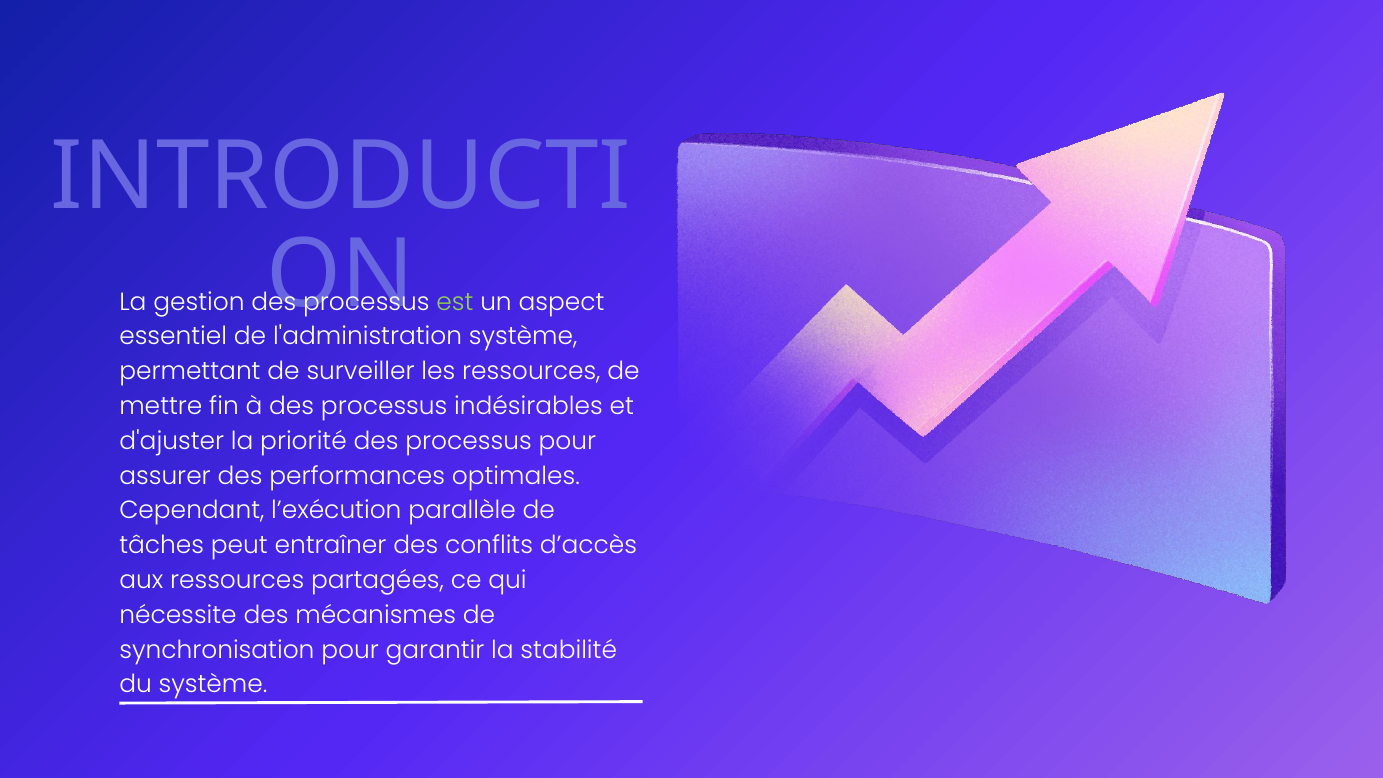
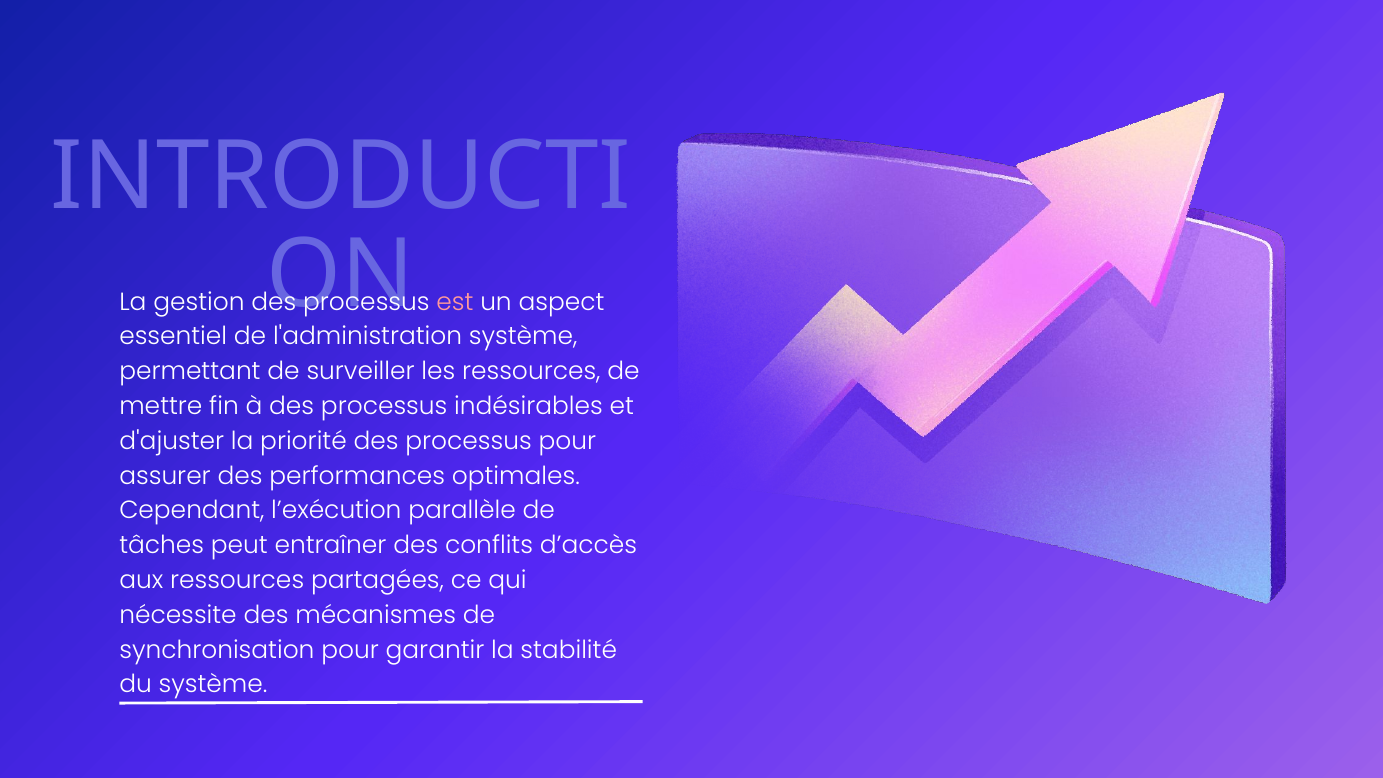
est colour: light green -> pink (455, 302)
